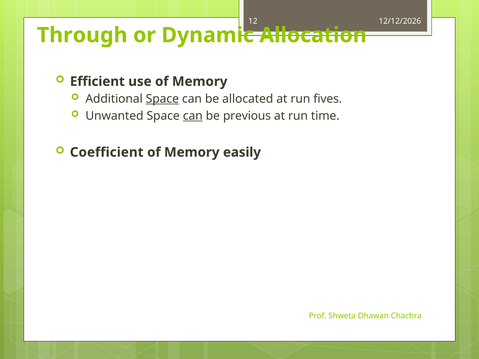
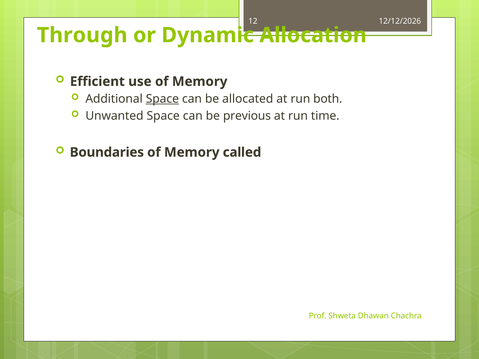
fives: fives -> both (328, 99)
can underline: present -> none (193, 116)
Coefficient: Coefficient -> Boundaries (107, 152)
easily: easily -> called (242, 152)
